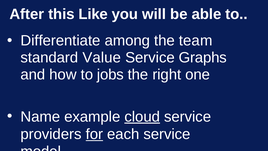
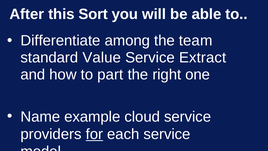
Like: Like -> Sort (93, 14)
Graphs: Graphs -> Extract (203, 57)
jobs: jobs -> part (110, 74)
cloud underline: present -> none (142, 116)
